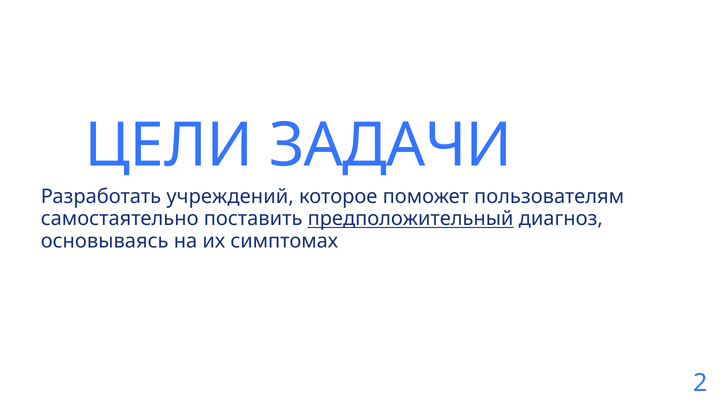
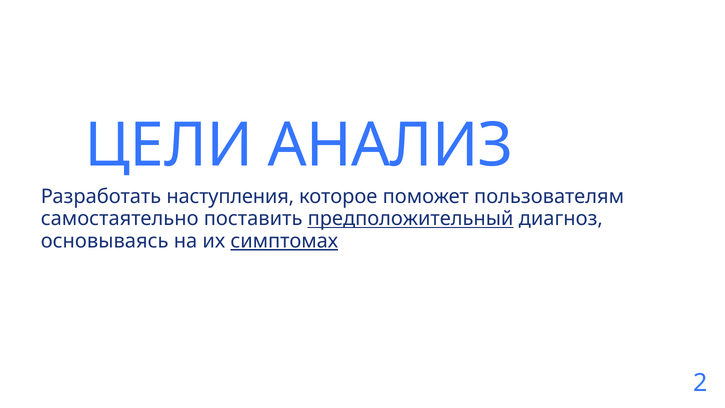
ЗАДАЧИ: ЗАДАЧИ -> АНАЛИЗ (391, 145)
учреждений: учреждений -> наступления (230, 196)
симптомах underline: none -> present (284, 241)
